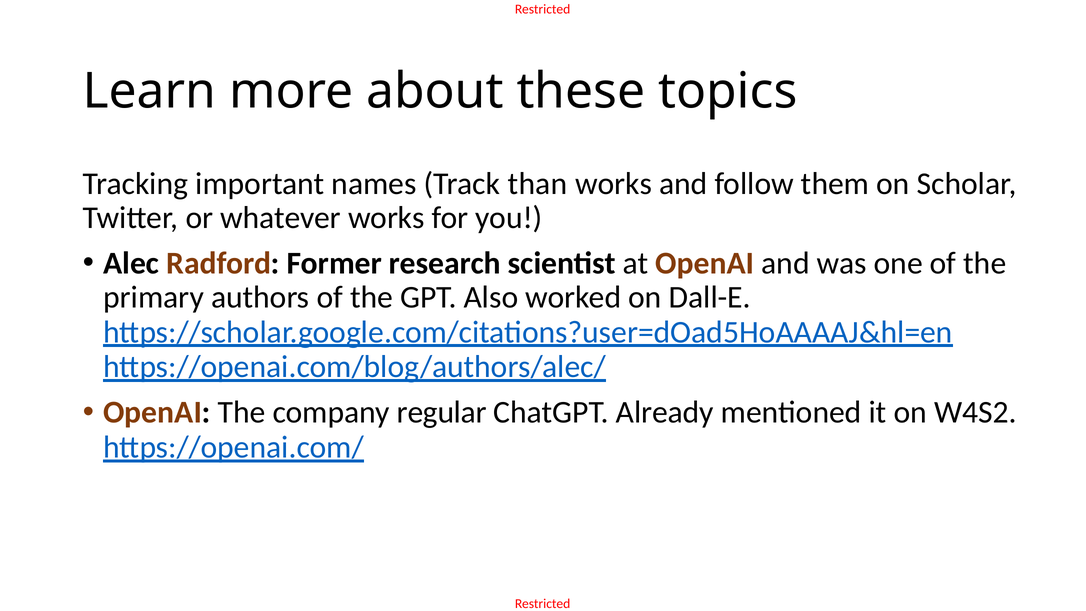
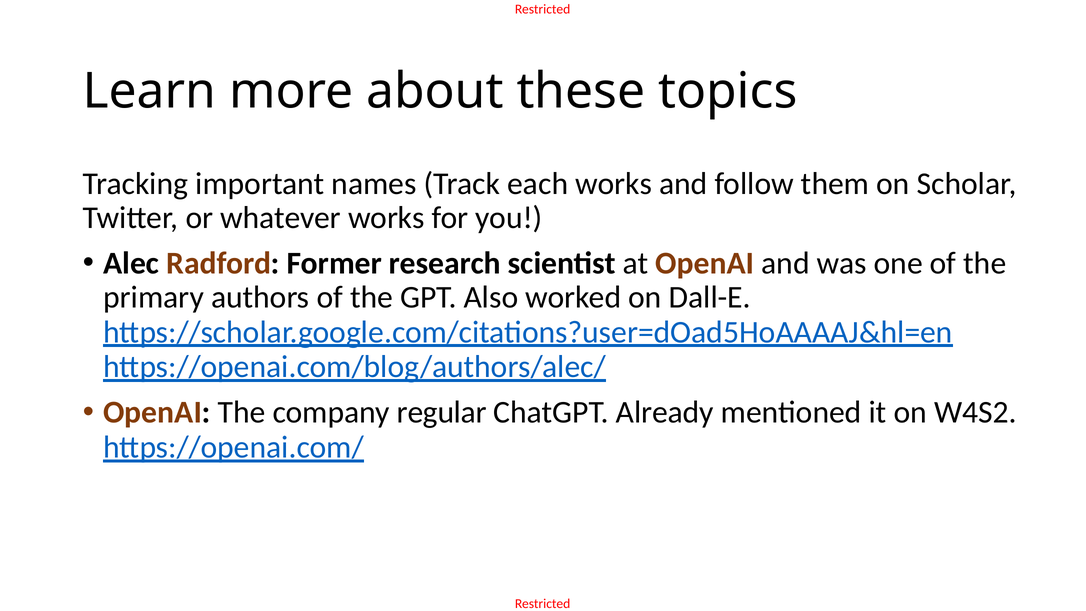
than: than -> each (538, 184)
